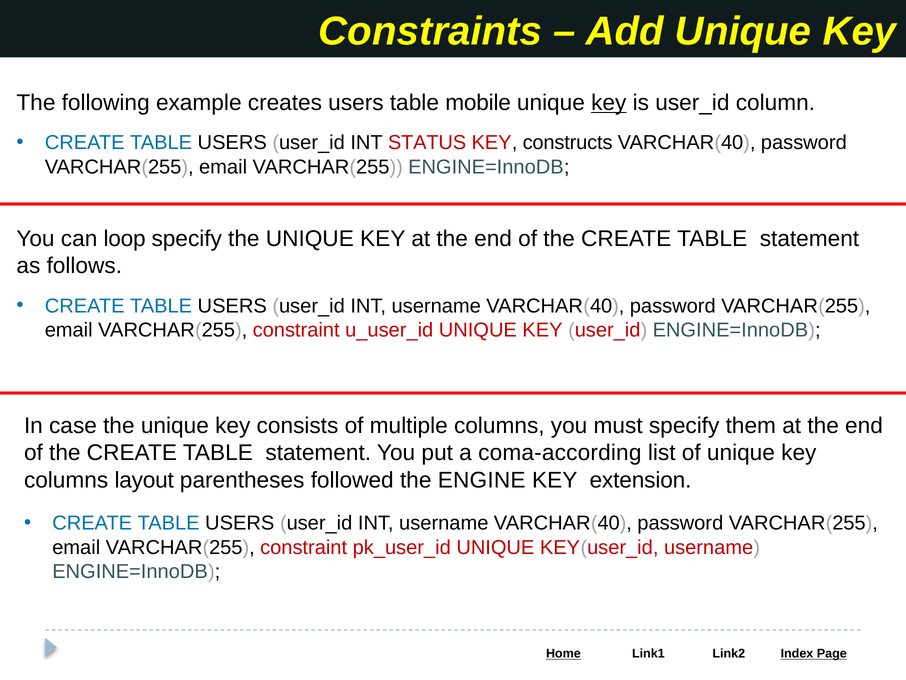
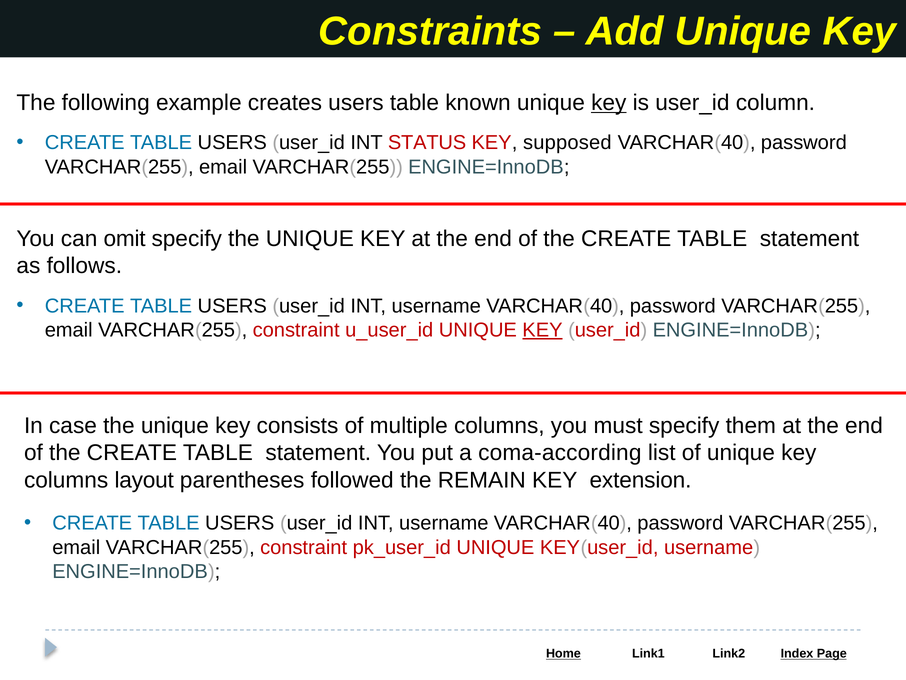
mobile: mobile -> known (478, 103)
constructs: constructs -> supposed (567, 143)
loop: loop -> omit (125, 239)
KEY underline: none -> present (542, 330)
ENGINE: ENGINE -> REMAIN (482, 480)
